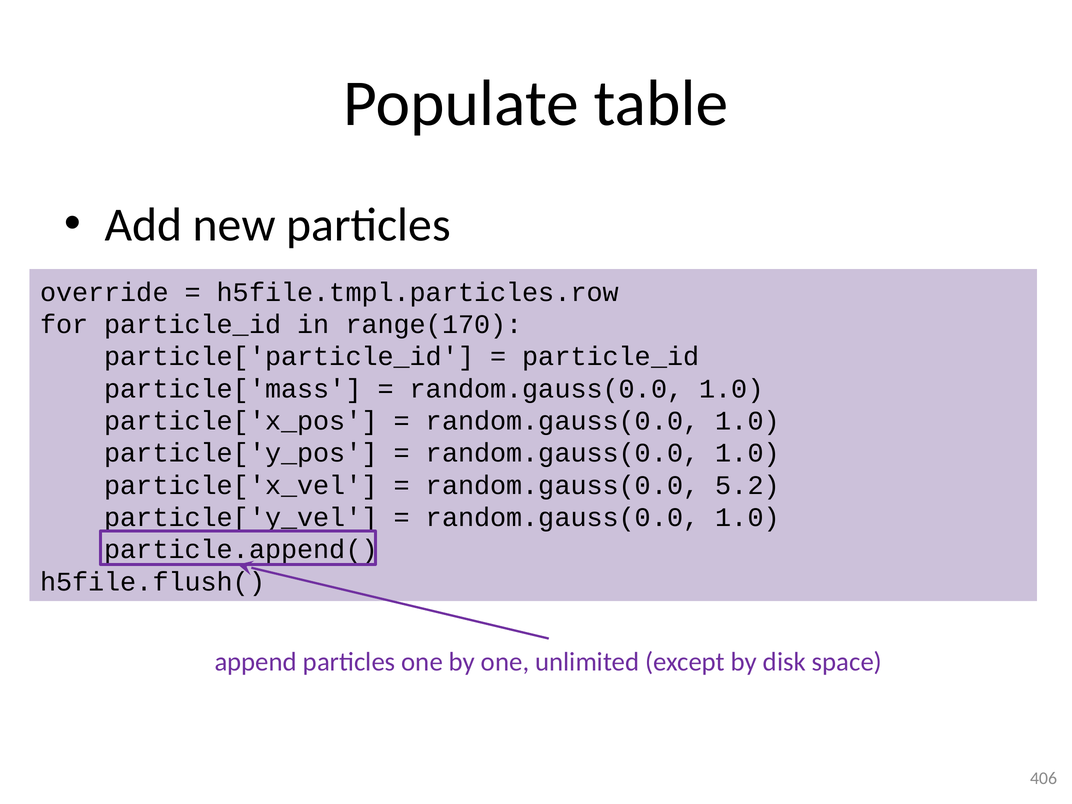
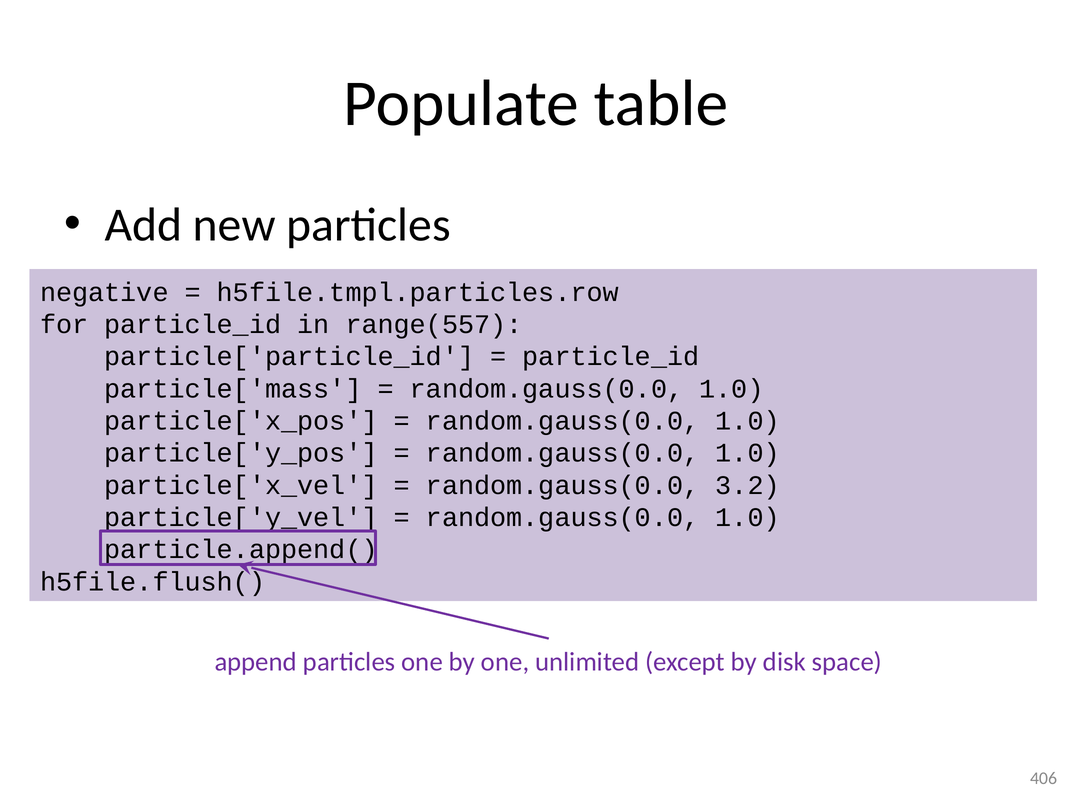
override: override -> negative (104, 292)
range(170: range(170 -> range(557 (434, 324)
5.2: 5.2 -> 3.2 (748, 485)
